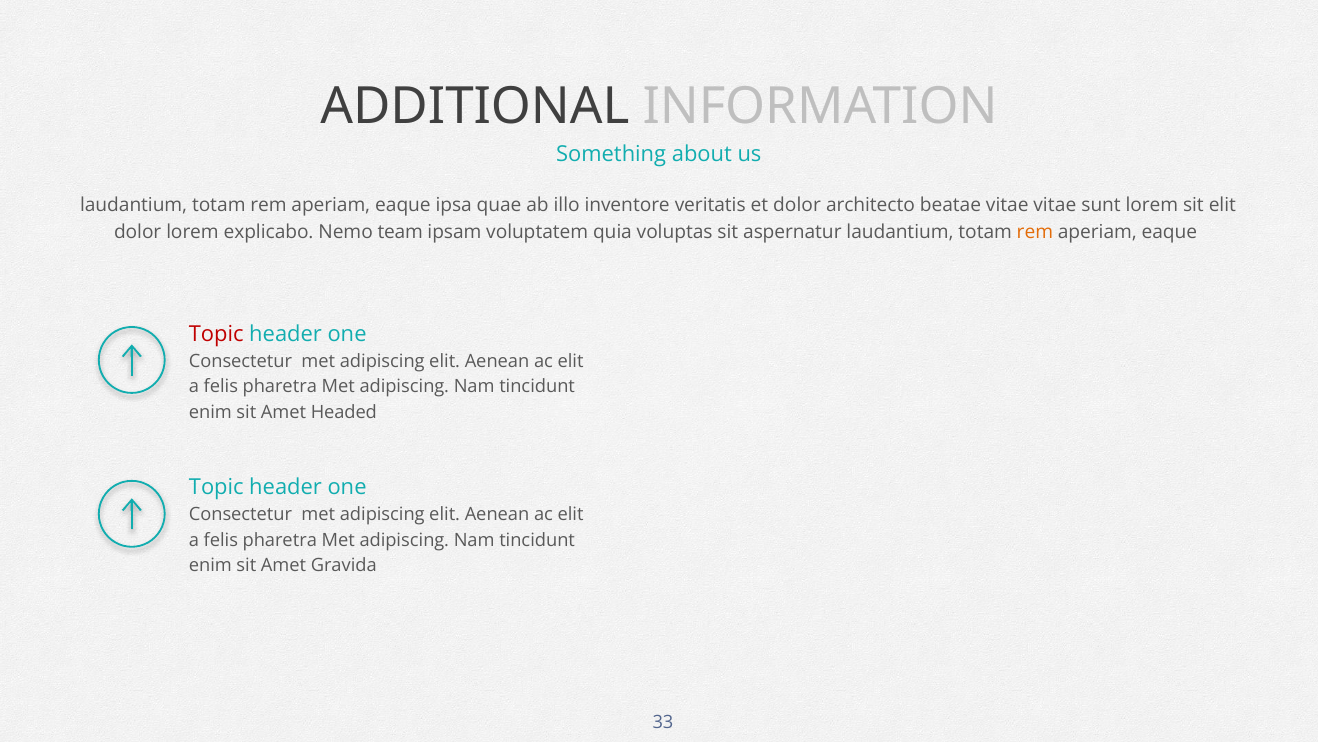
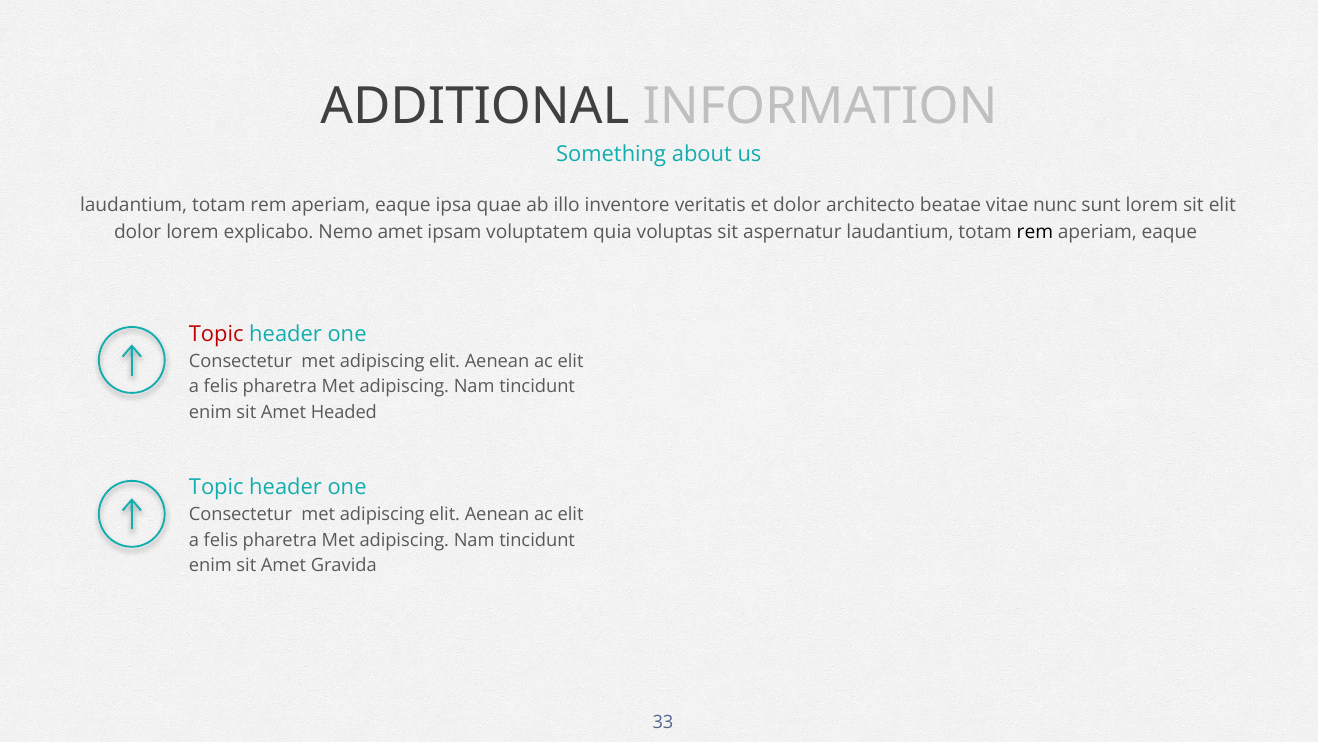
vitae vitae: vitae -> nunc (1055, 205)
Nemo team: team -> amet (400, 232)
rem colour: orange -> black (1035, 232)
